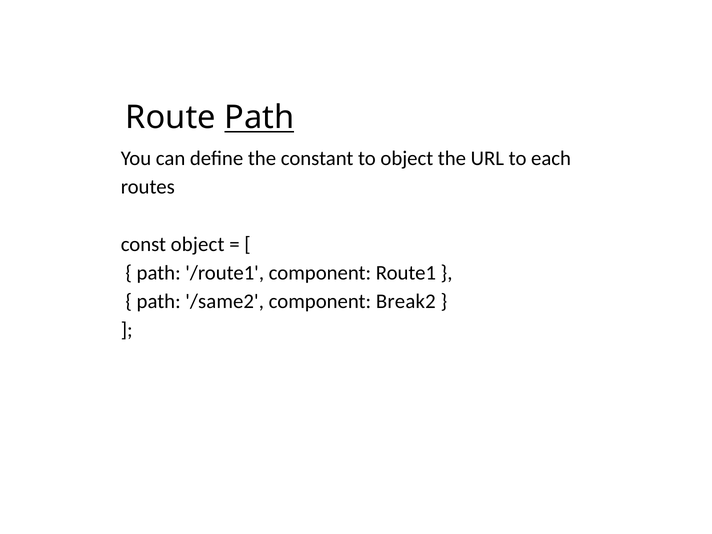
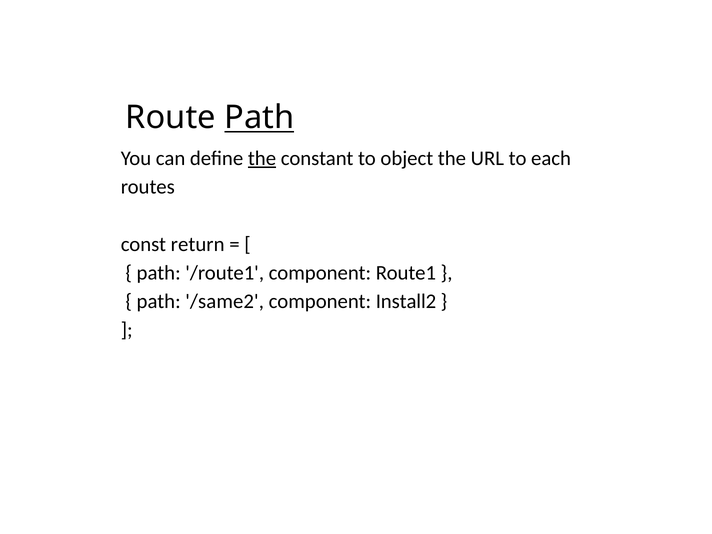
the underline: none -> present (262, 158)
const object: object -> return (198, 244)
Break2: Break2 -> Install2 (406, 301)
